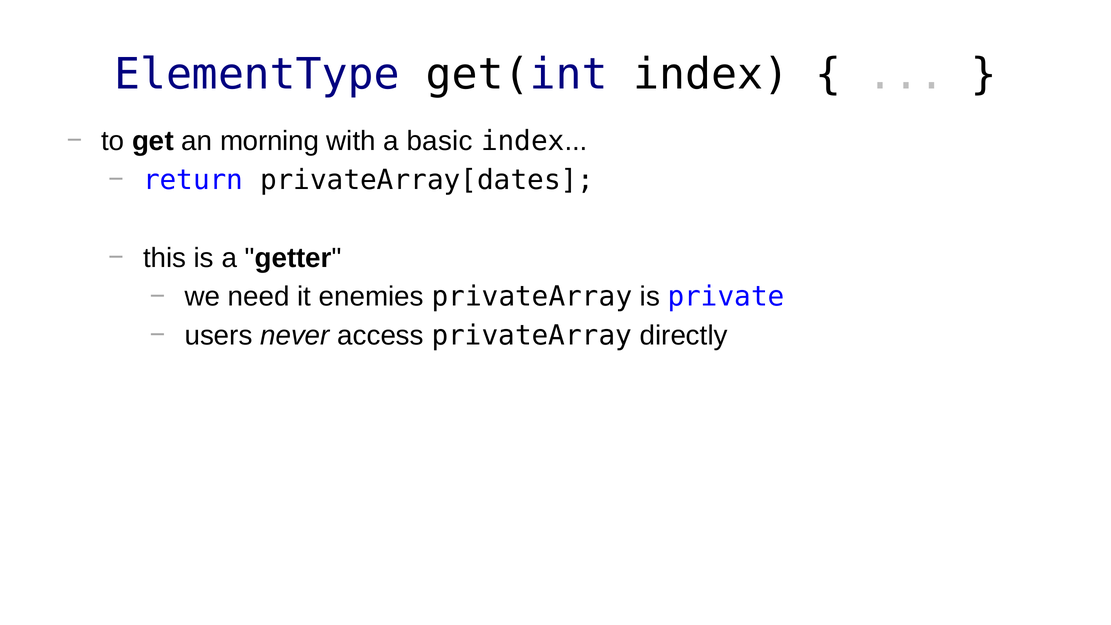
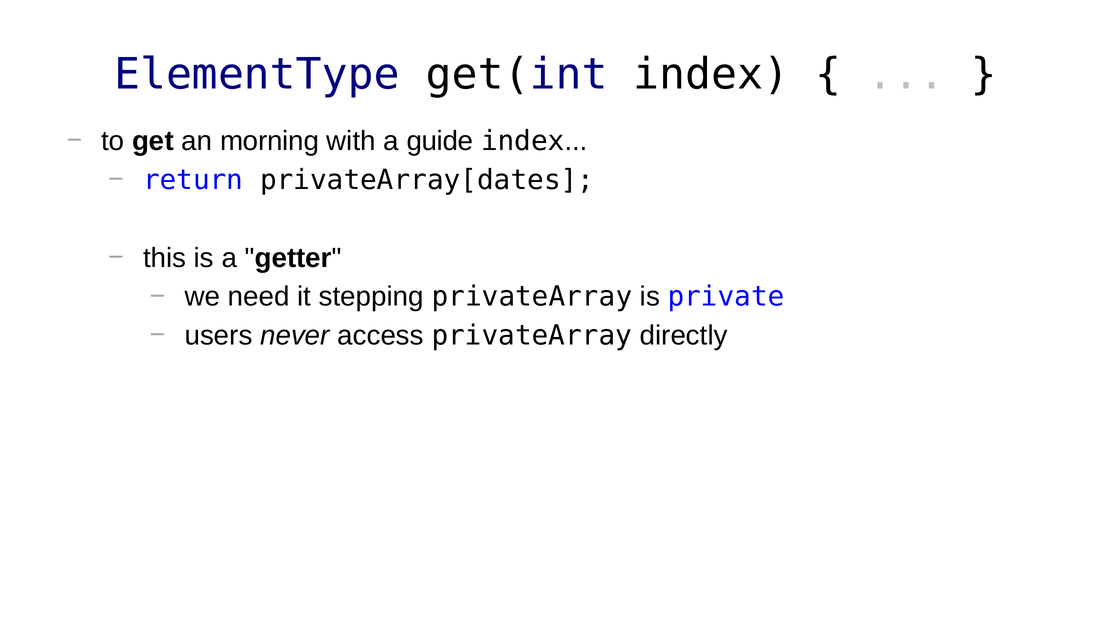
basic: basic -> guide (440, 141)
enemies: enemies -> stepping (371, 297)
